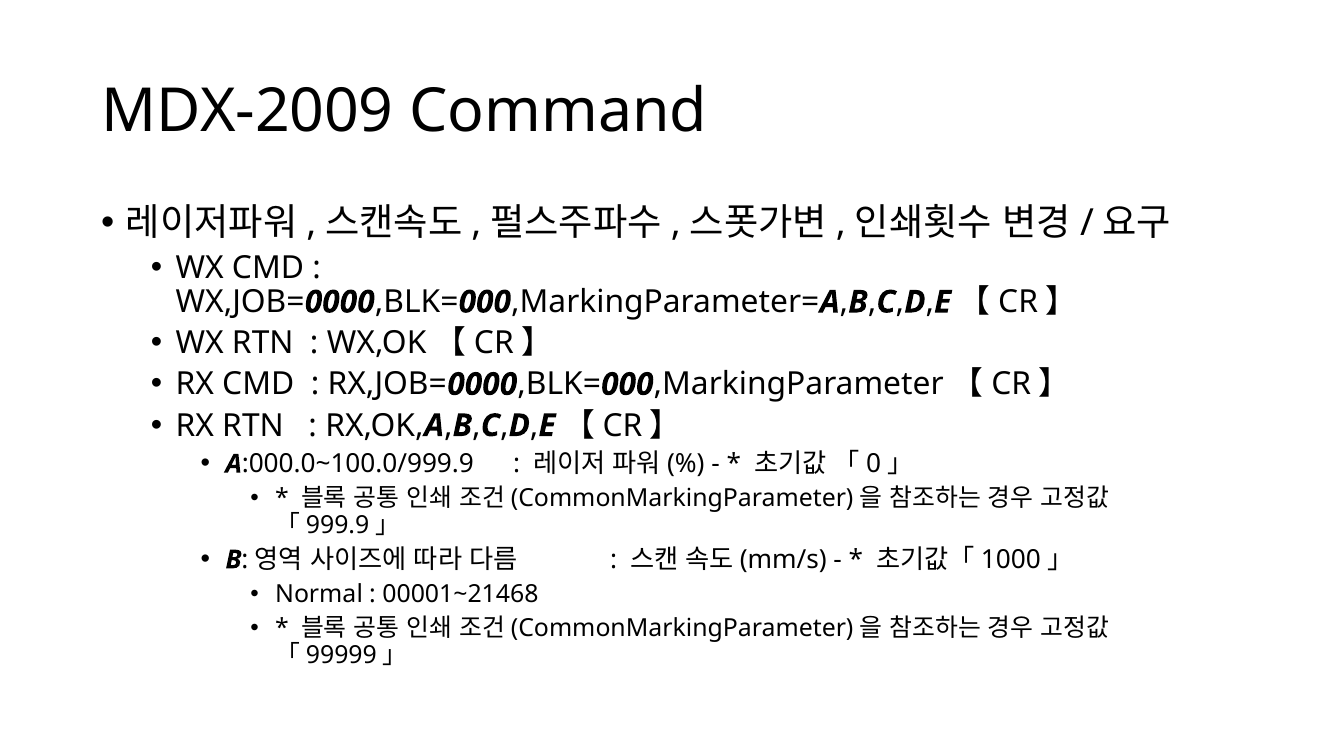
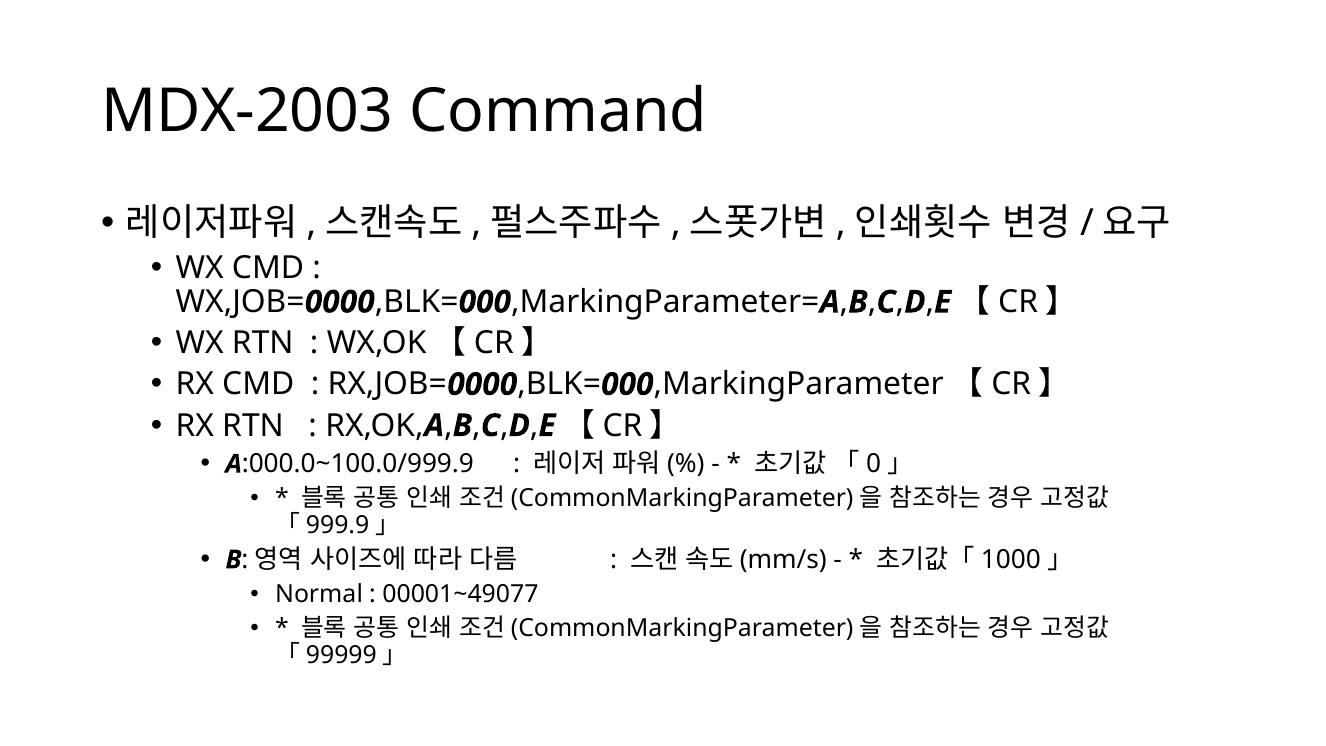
MDX-2009: MDX-2009 -> MDX-2003 (247, 111)
00001~21468: 00001~21468 -> 00001~49077 (460, 594)
